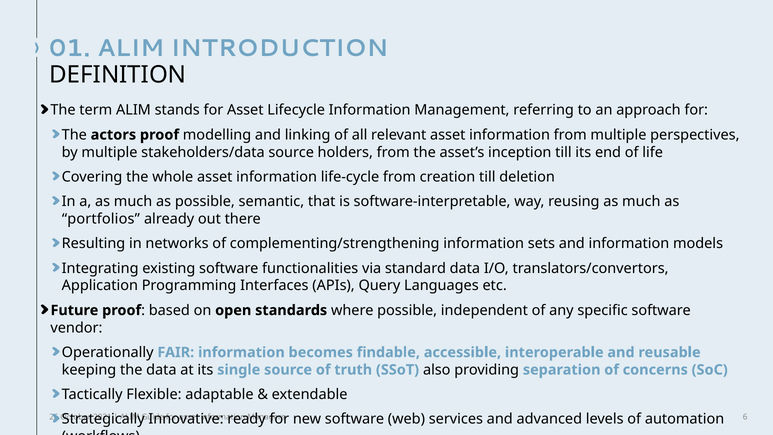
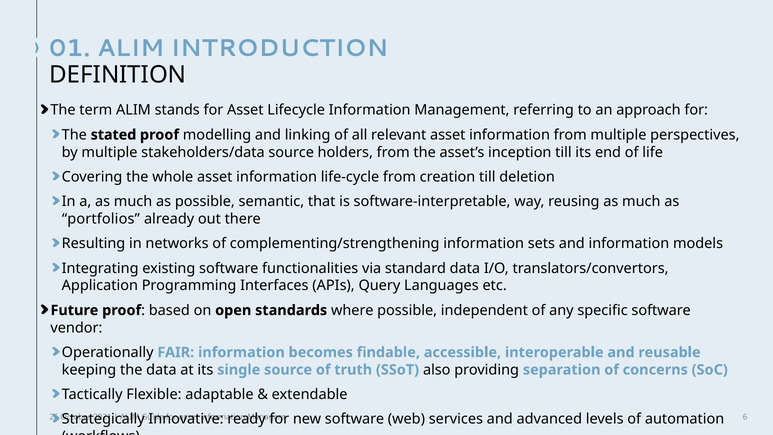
actors: actors -> stated (113, 135)
